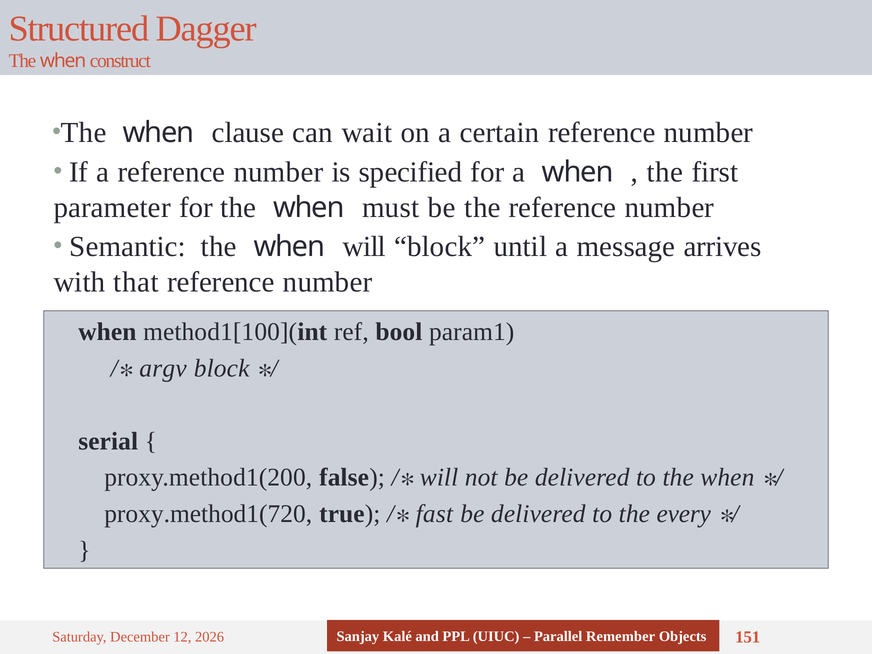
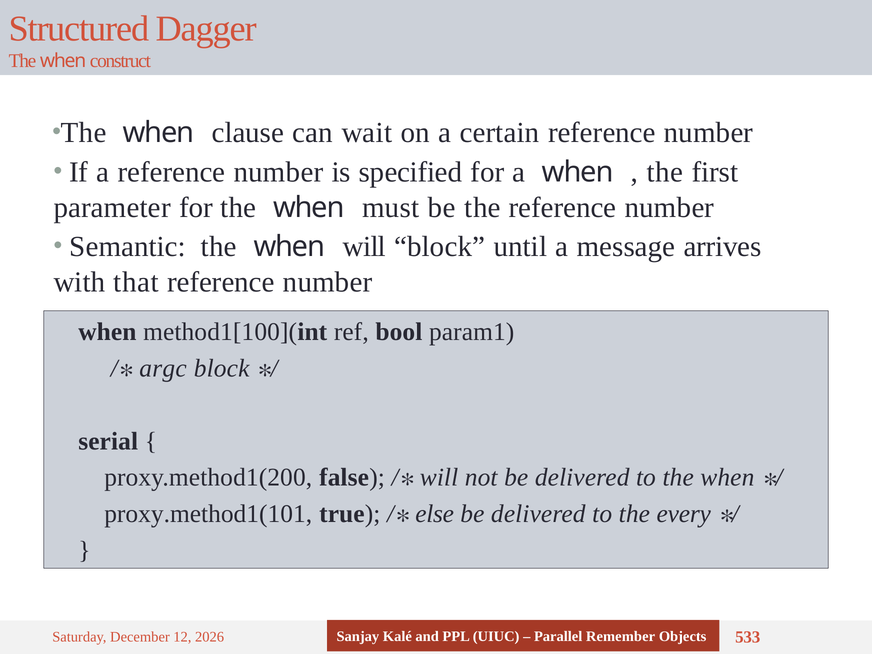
argv: argv -> argc (163, 368)
proxy.method1(720: proxy.method1(720 -> proxy.method1(101 (208, 514)
fast: fast -> else (435, 514)
151: 151 -> 533 (748, 637)
